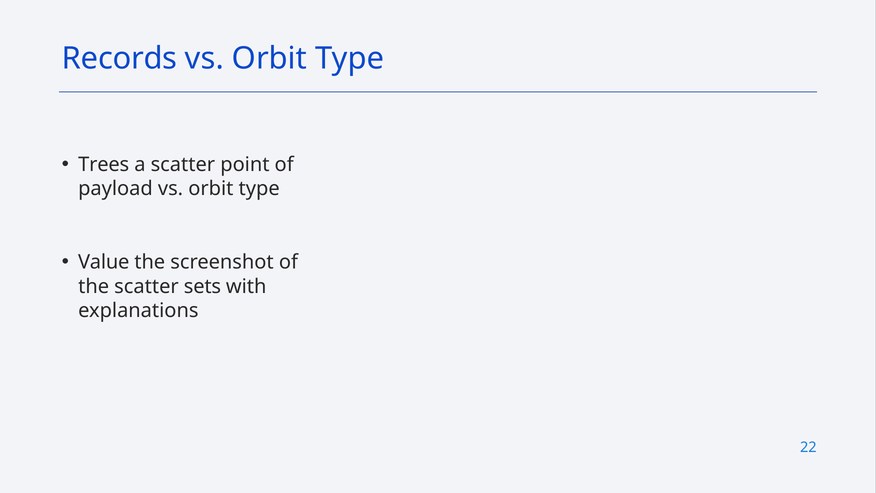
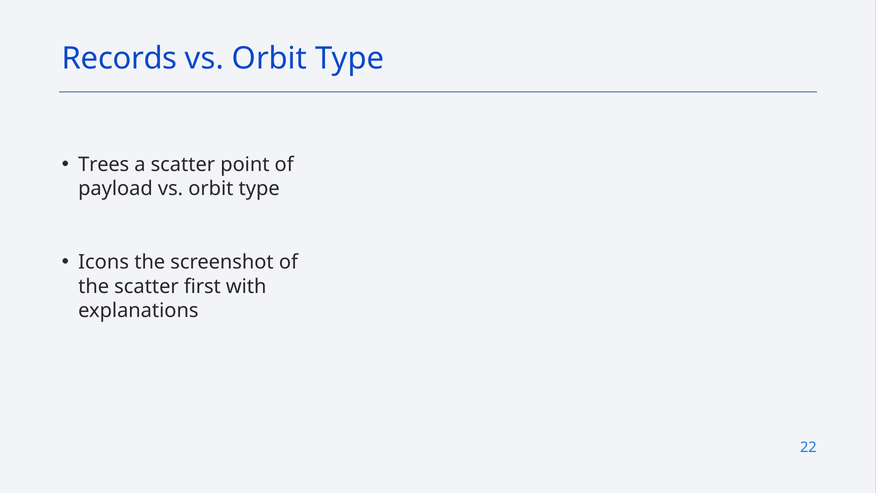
Value: Value -> Icons (104, 262)
sets: sets -> first (202, 286)
